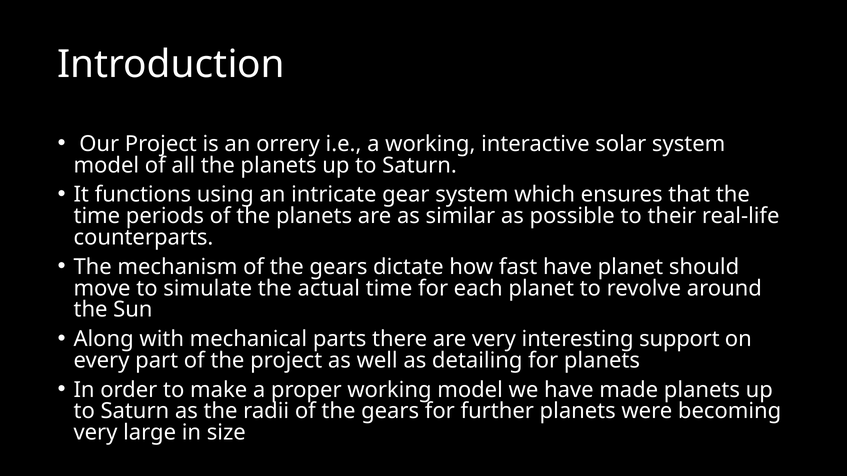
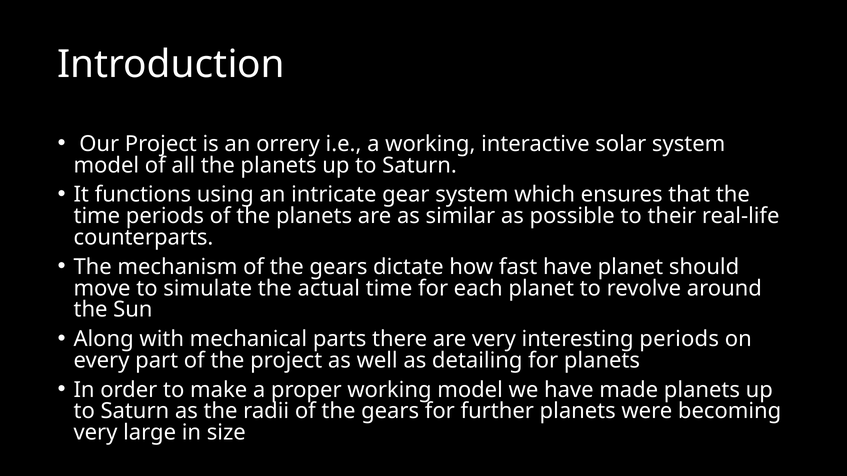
interesting support: support -> periods (679, 339)
